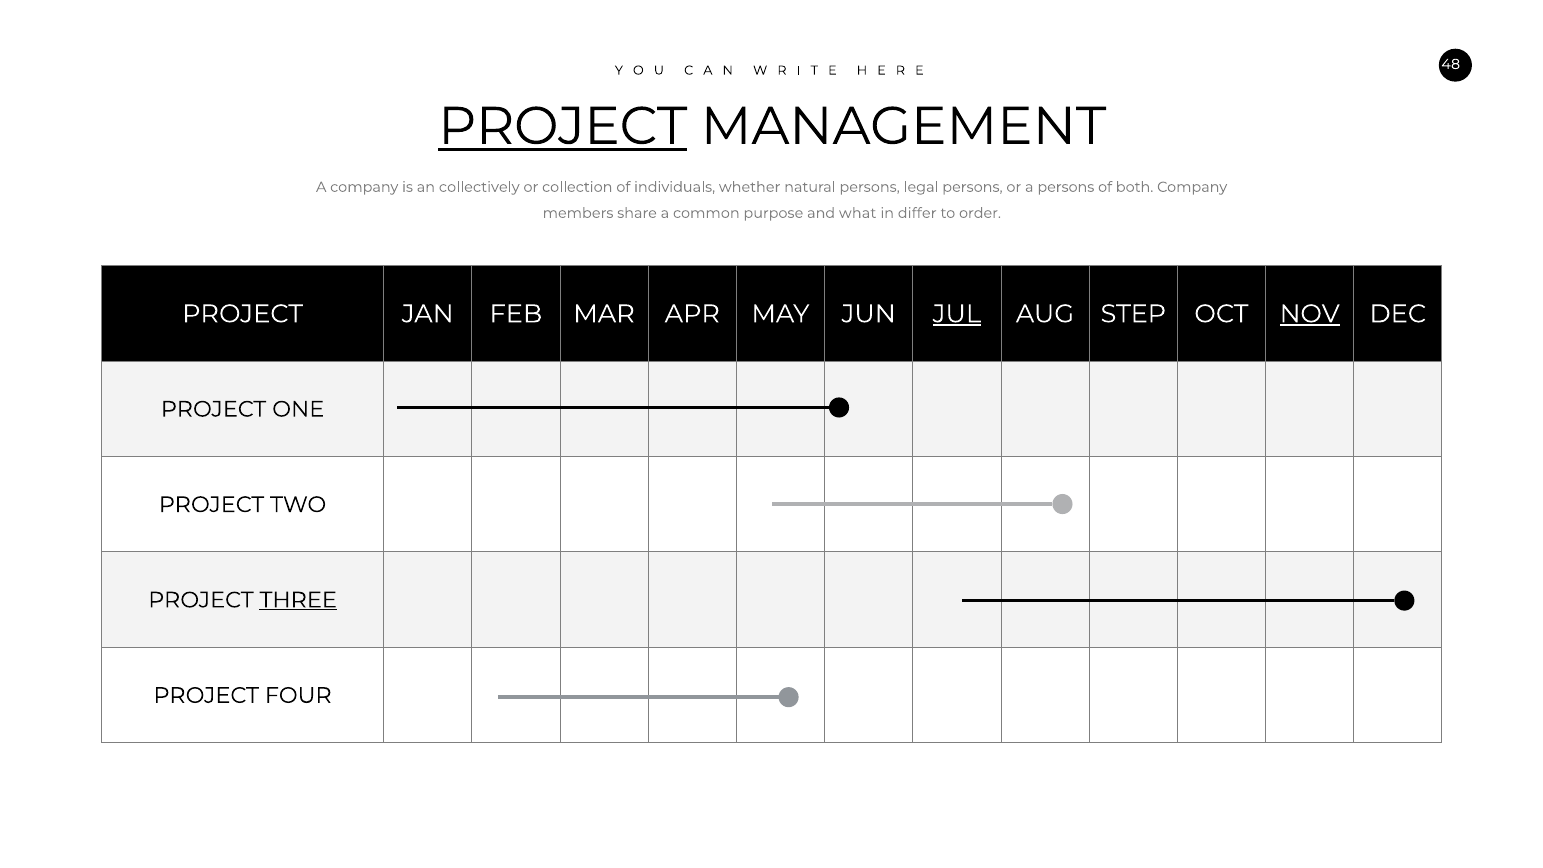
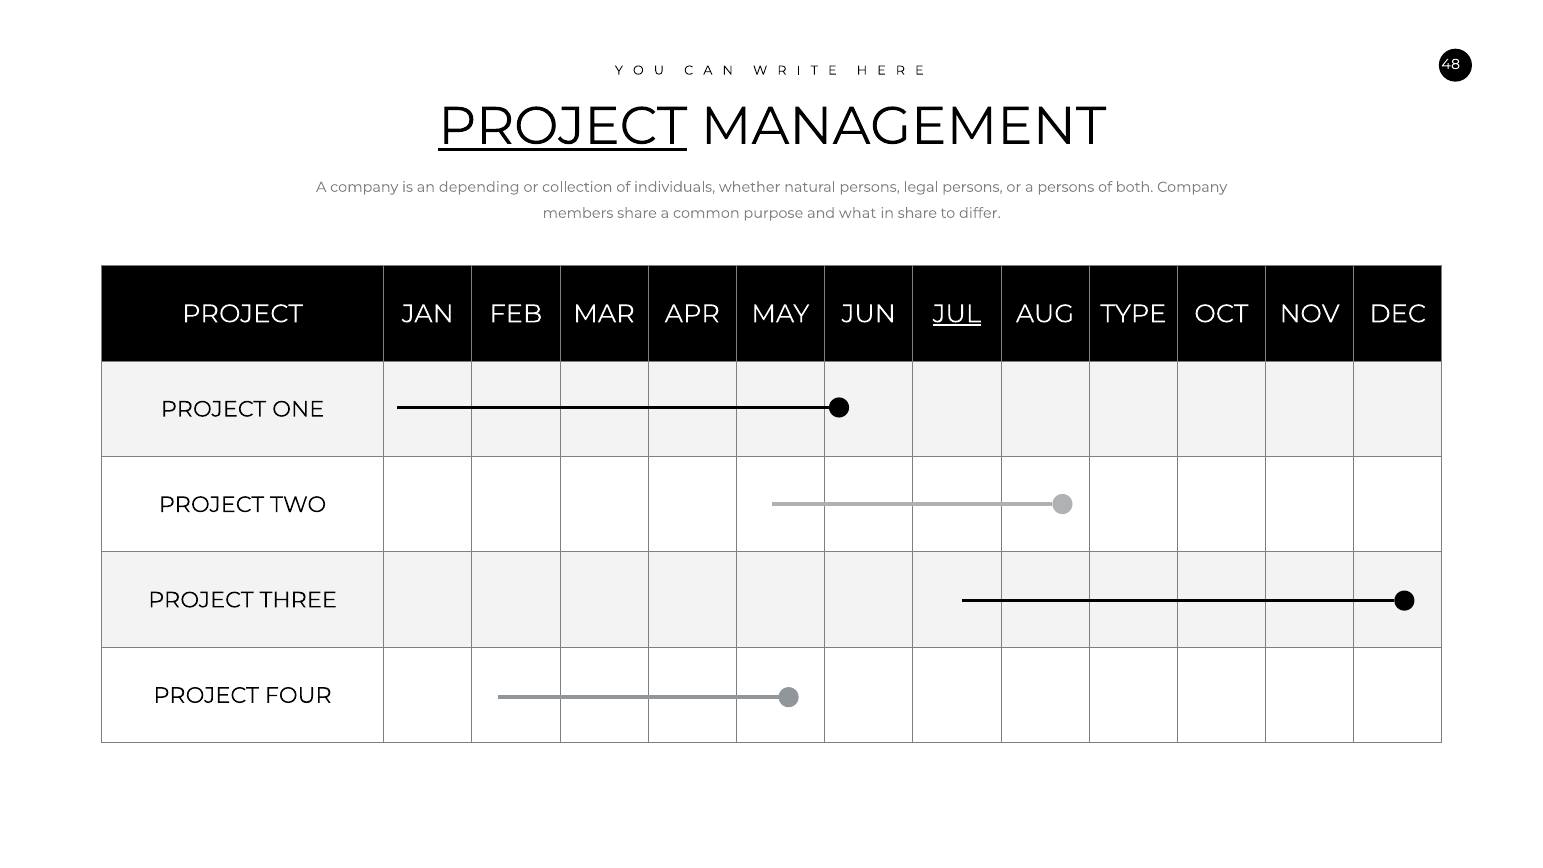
collectively: collectively -> depending (479, 187)
in differ: differ -> share (917, 213)
order: order -> differ (980, 213)
STEP: STEP -> TYPE (1133, 314)
NOV underline: present -> none (1310, 314)
THREE underline: present -> none (298, 600)
